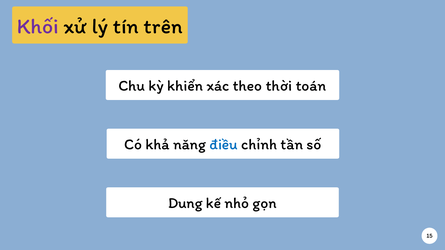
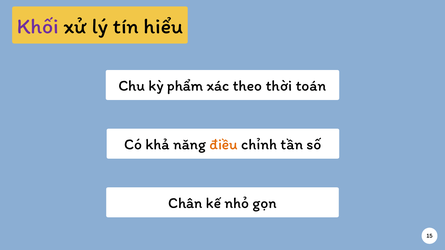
trên: trên -> hiểu (163, 27)
khiển: khiển -> phẩm (185, 86)
điều colour: blue -> orange (224, 145)
Dung: Dung -> Chân (185, 203)
